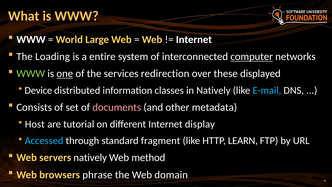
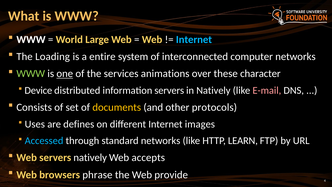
Internet colour: white -> light blue (194, 40)
computer underline: present -> none (252, 57)
redirection: redirection -> animations (165, 74)
displayed: displayed -> character (260, 74)
information classes: classes -> servers (169, 90)
E-mail colour: light blue -> pink (267, 90)
documents colour: pink -> yellow (117, 107)
metadata: metadata -> protocols (214, 107)
Host: Host -> Uses (35, 124)
tutorial: tutorial -> defines (79, 124)
display: display -> images (200, 124)
standard fragment: fragment -> networks (161, 141)
method: method -> accepts (148, 157)
domain: domain -> provide (171, 175)
